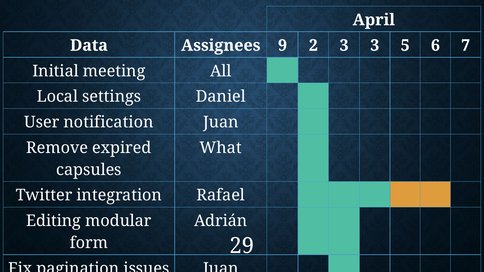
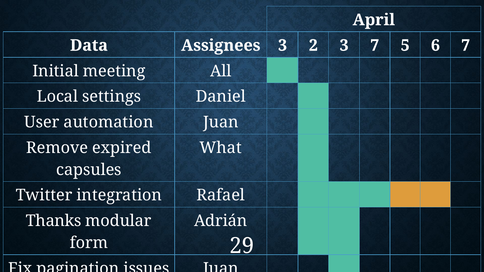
Assignees 9: 9 -> 3 (282, 45)
3 3: 3 -> 7 (375, 45)
notification: notification -> automation (108, 122)
Editing: Editing -> Thanks (54, 221)
